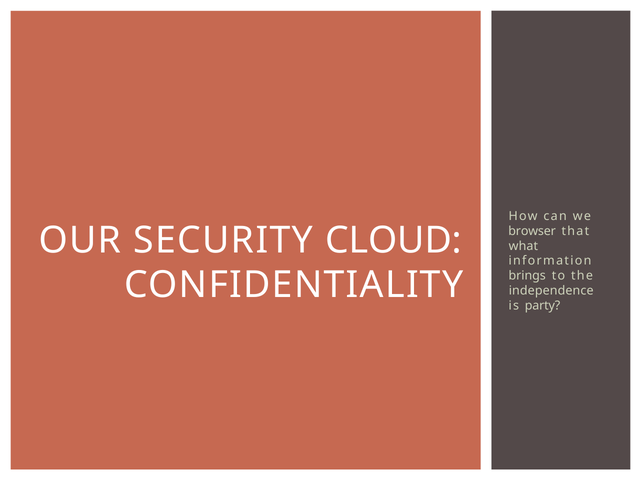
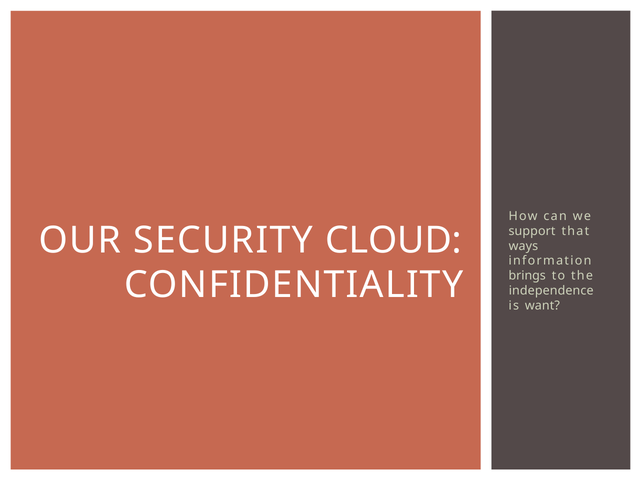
browser: browser -> support (532, 231)
what: what -> ways (523, 246)
party: party -> want (542, 306)
